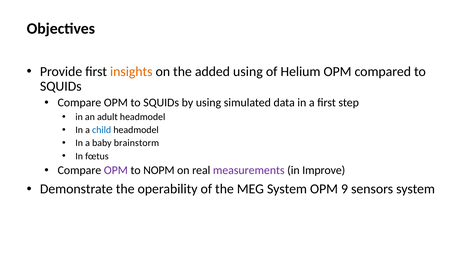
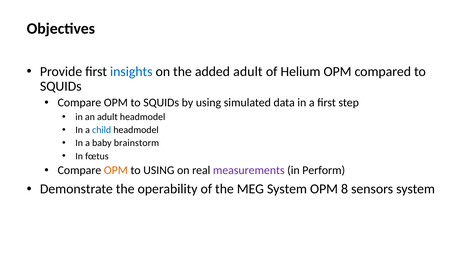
insights colour: orange -> blue (131, 71)
added using: using -> adult (248, 71)
OPM colour: purple -> orange (116, 170)
to NOPM: NOPM -> USING (159, 170)
Improve: Improve -> Perform (324, 170)
9: 9 -> 8 (345, 189)
